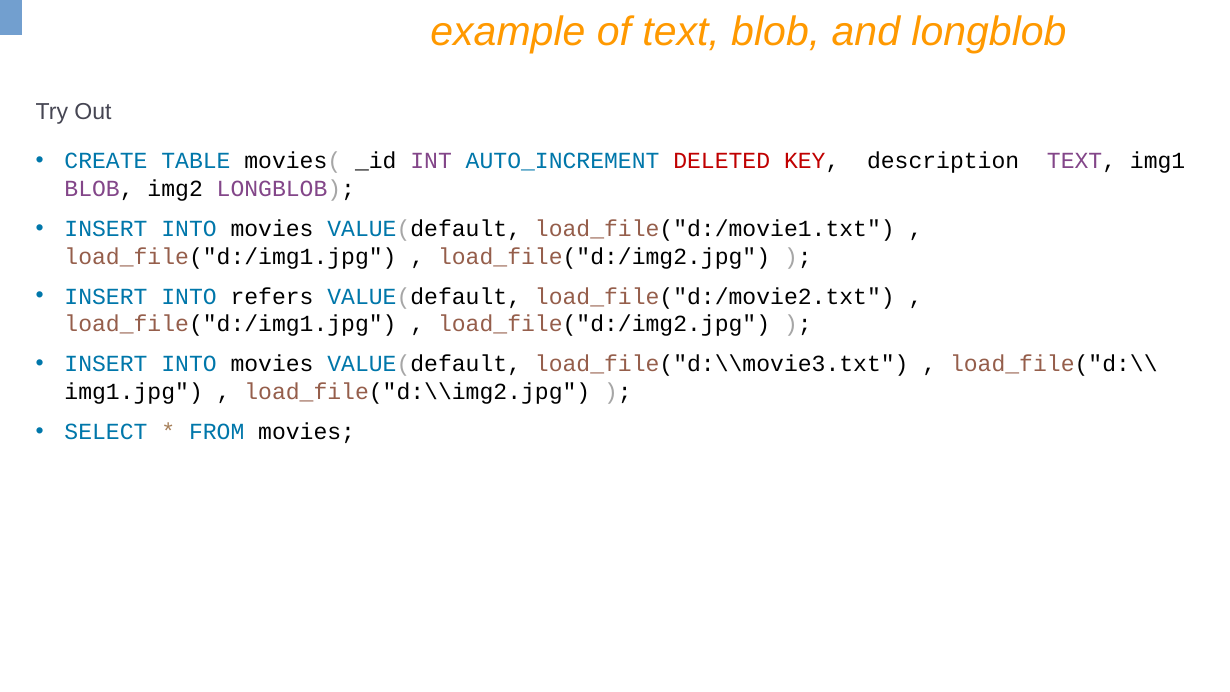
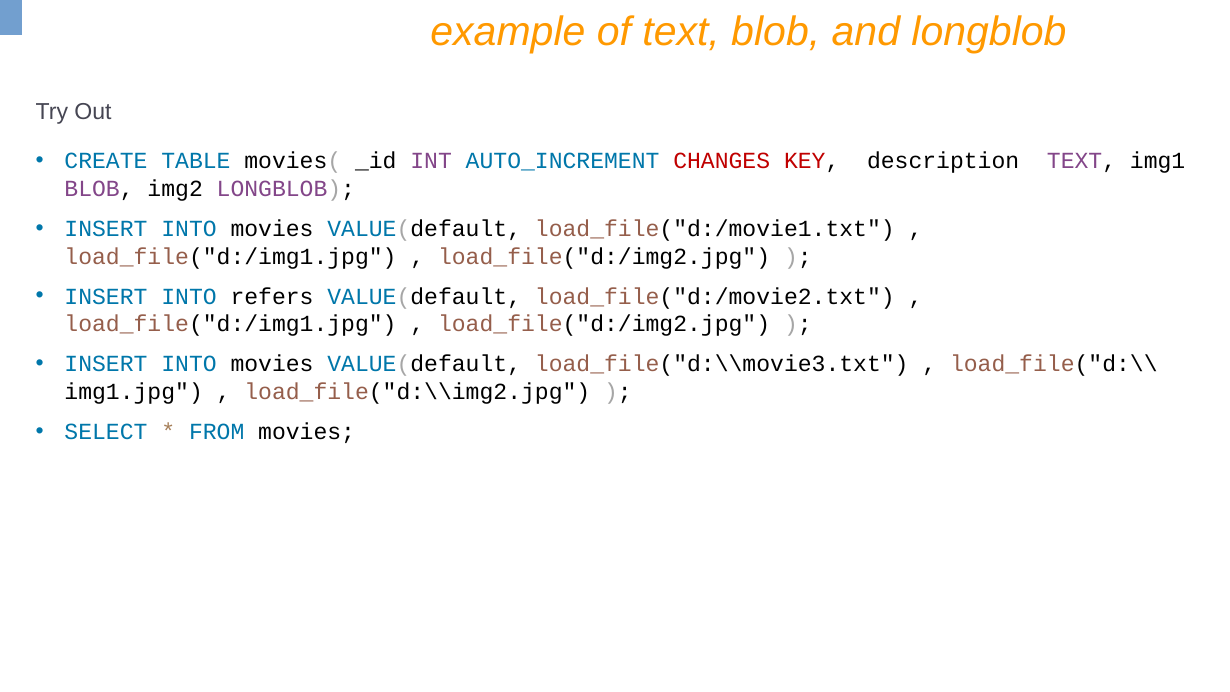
DELETED: DELETED -> CHANGES (722, 161)
